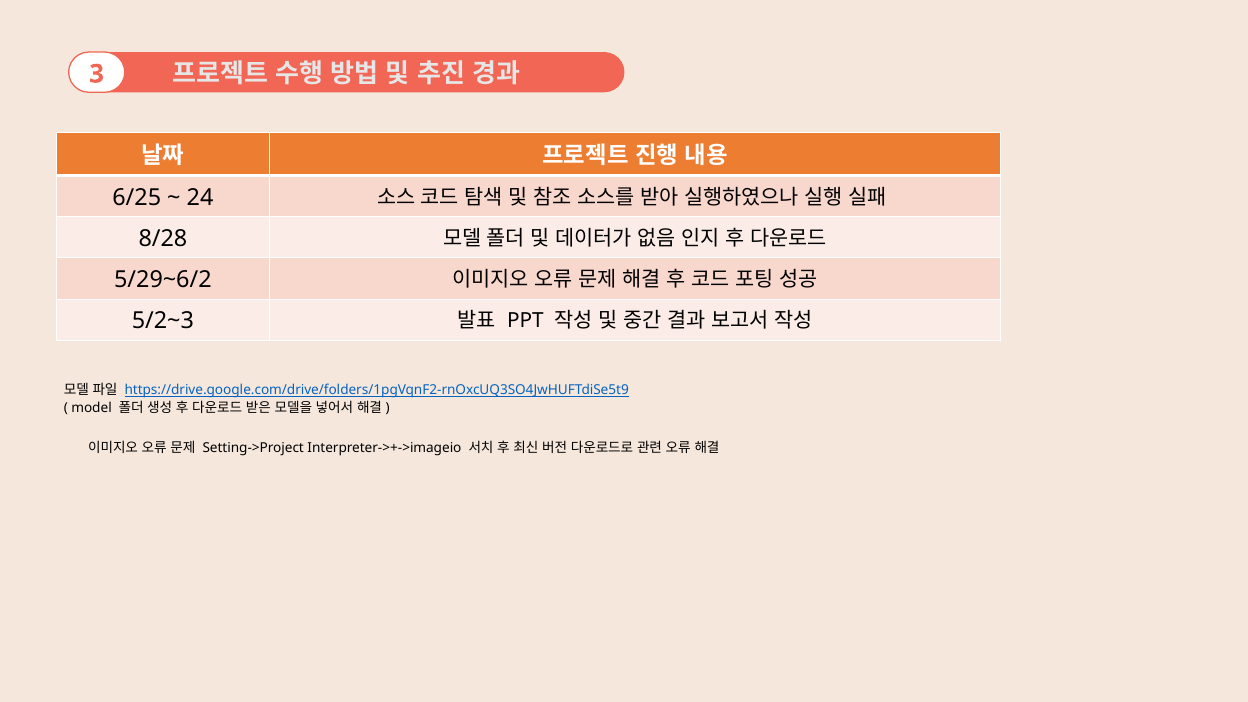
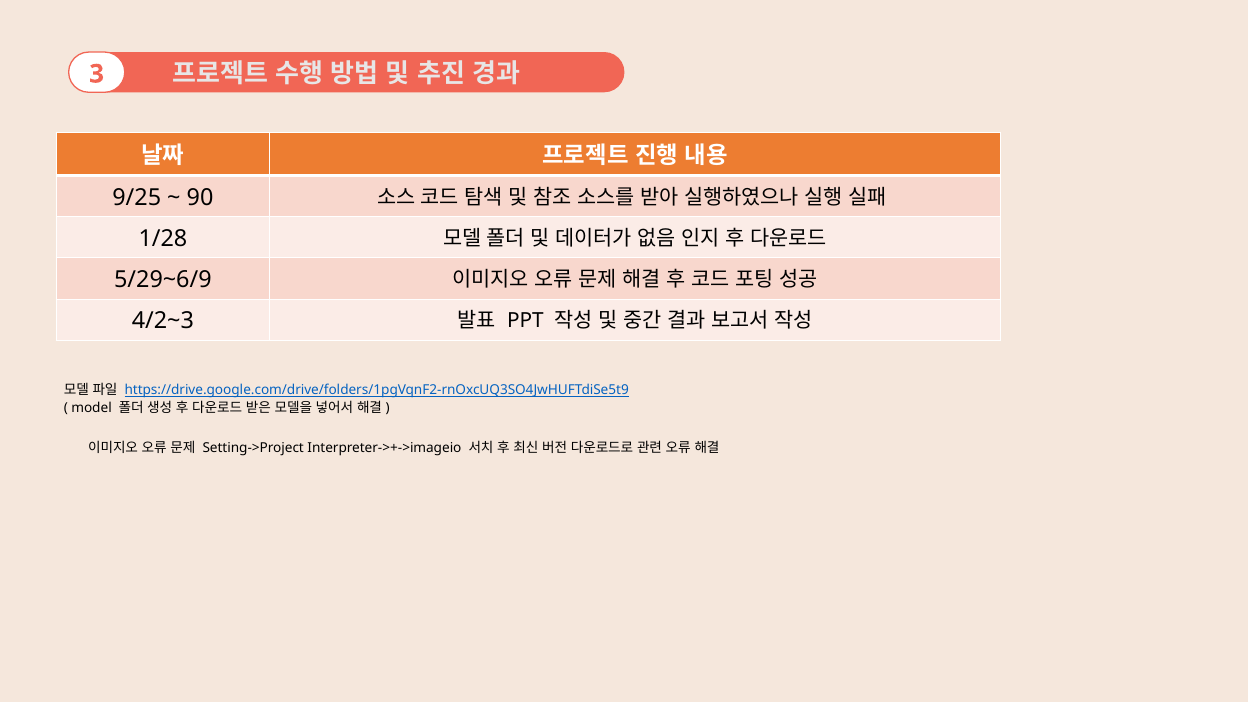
6/25: 6/25 -> 9/25 (137, 197)
24: 24 -> 90 (200, 197)
8/28: 8/28 -> 1/28 (163, 239)
5/29~6/2: 5/29~6/2 -> 5/29~6/9 (163, 280)
5/2~3: 5/2~3 -> 4/2~3 (163, 321)
